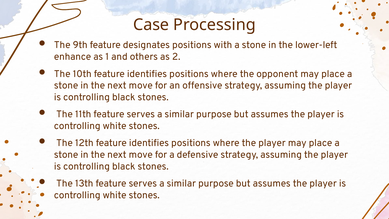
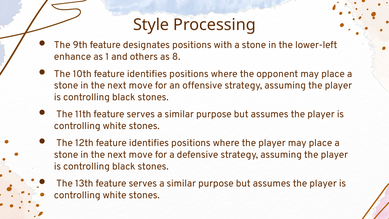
Case: Case -> Style (151, 25)
2: 2 -> 8 (176, 57)
